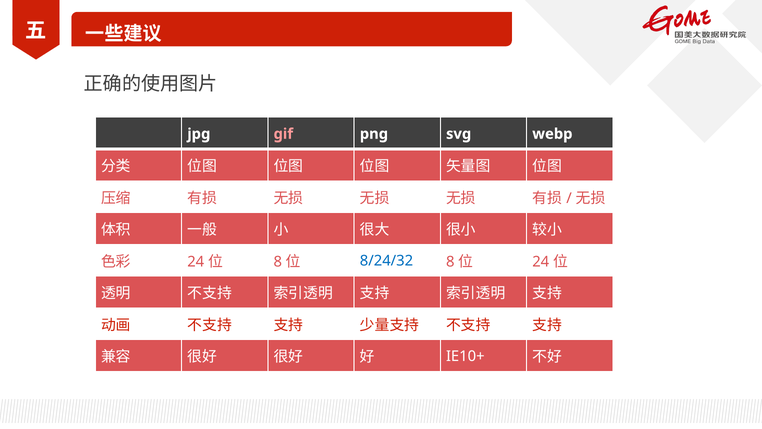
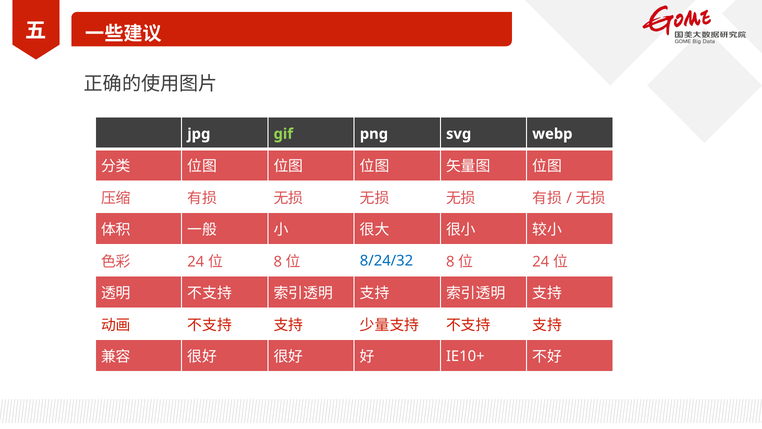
gif colour: pink -> light green (283, 134)
